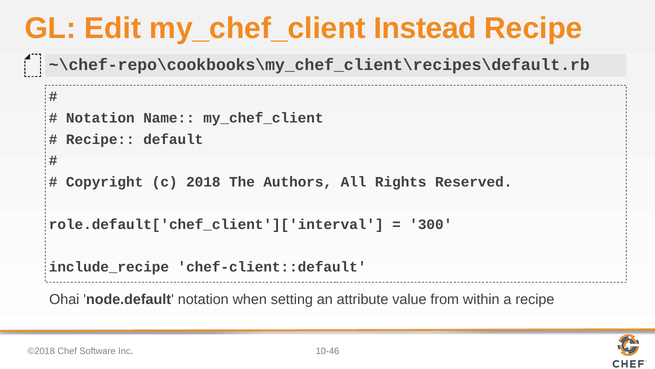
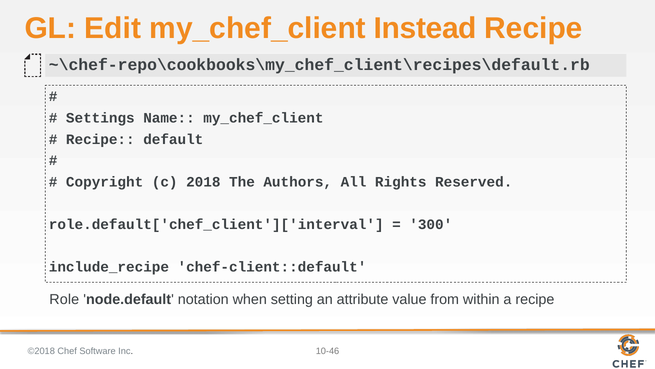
Notation: Notation -> Settings (100, 118)
Ohai: Ohai -> Role (64, 299)
